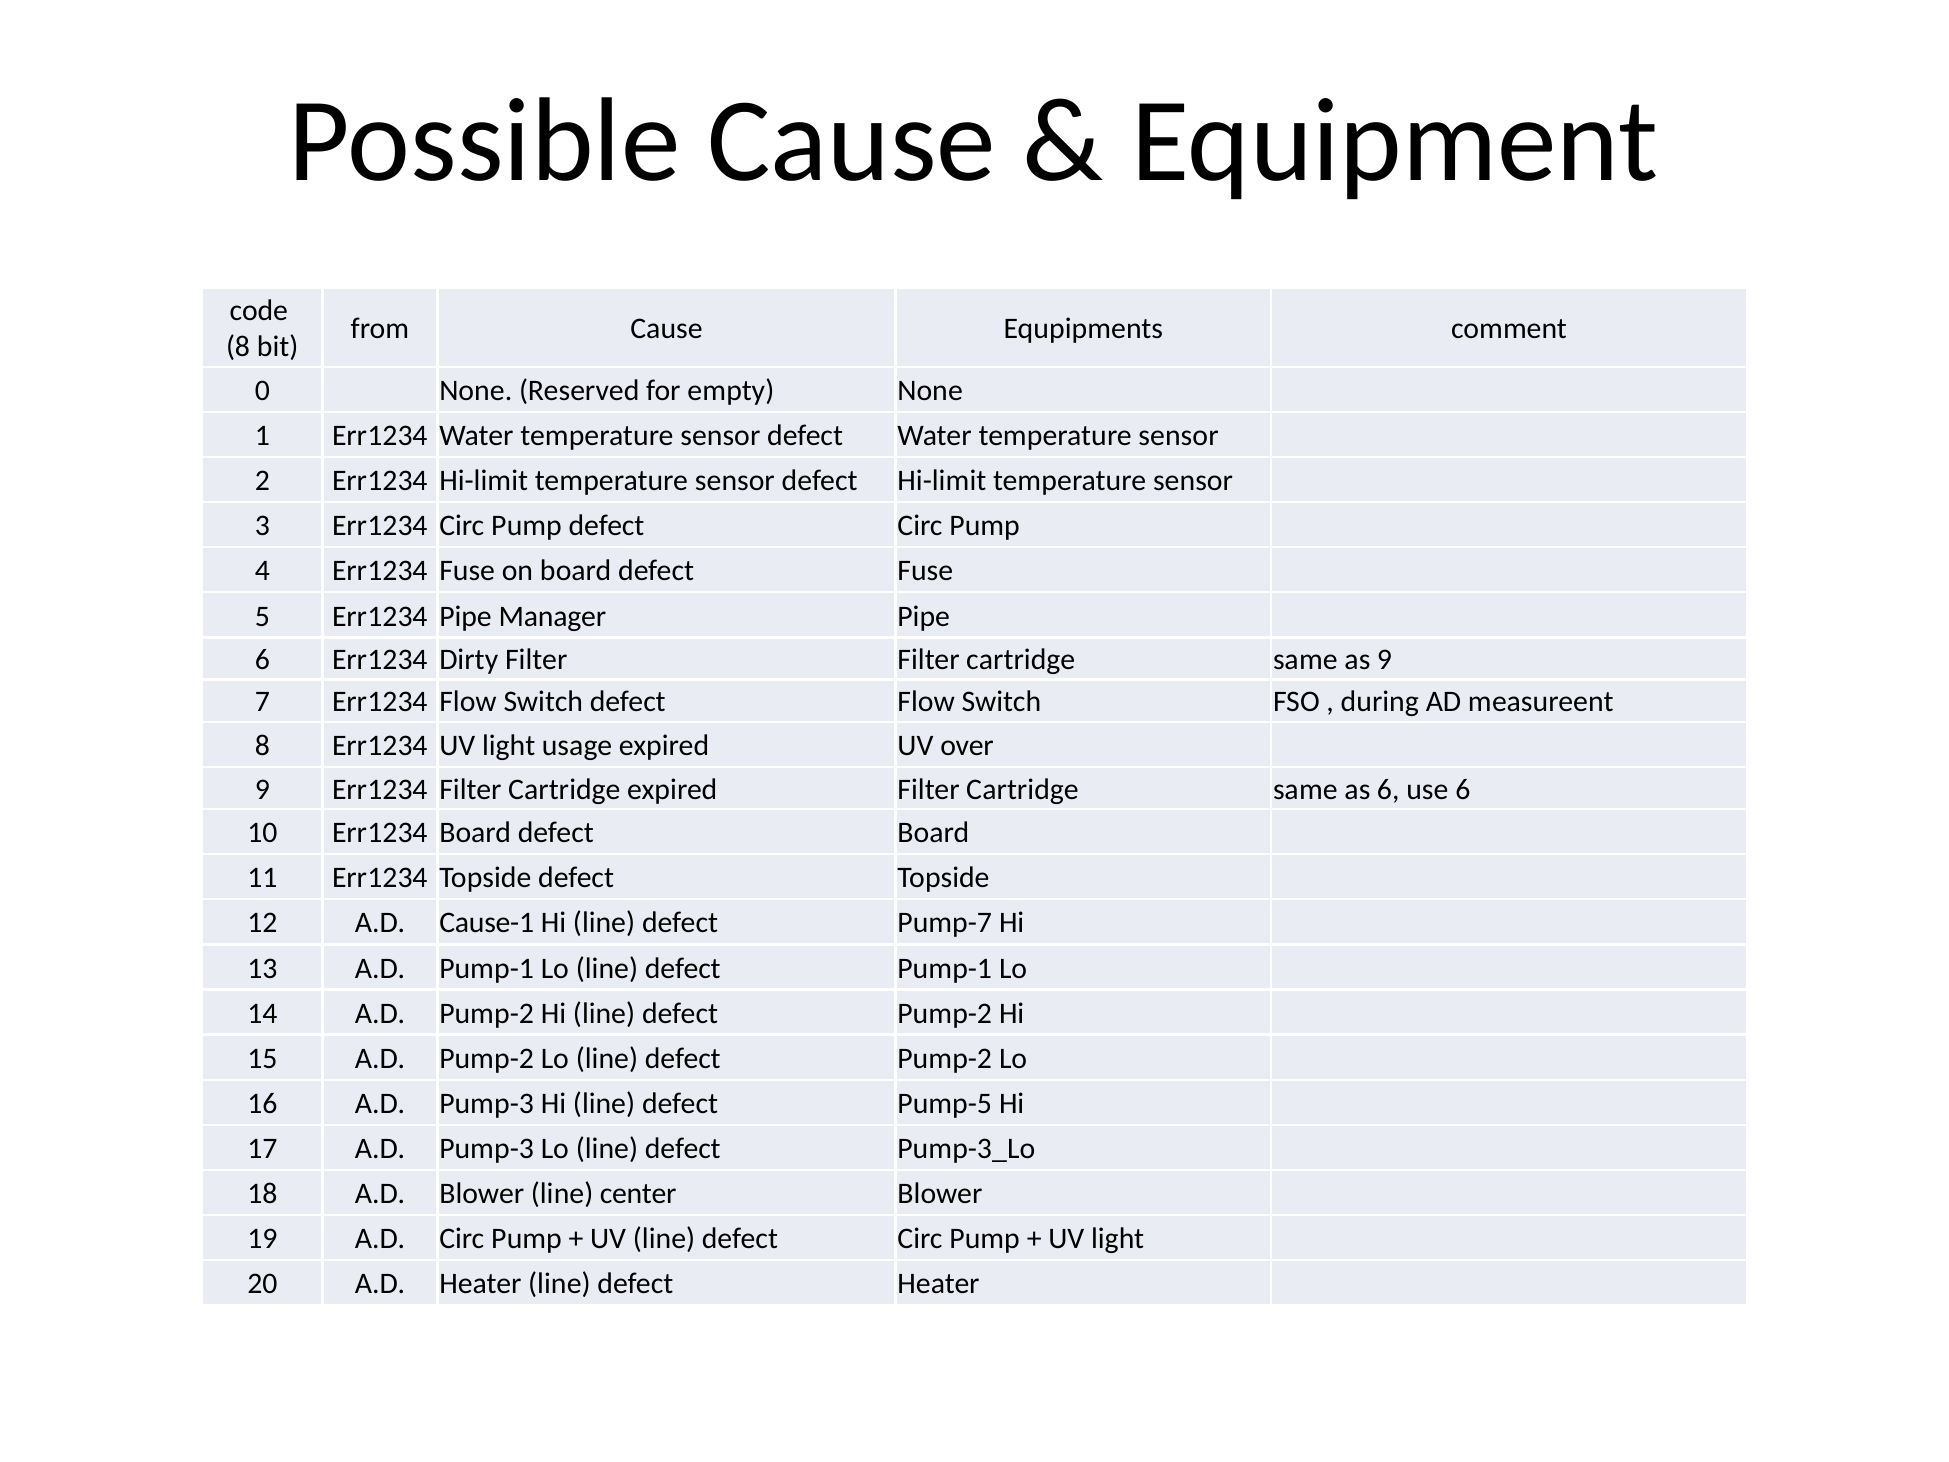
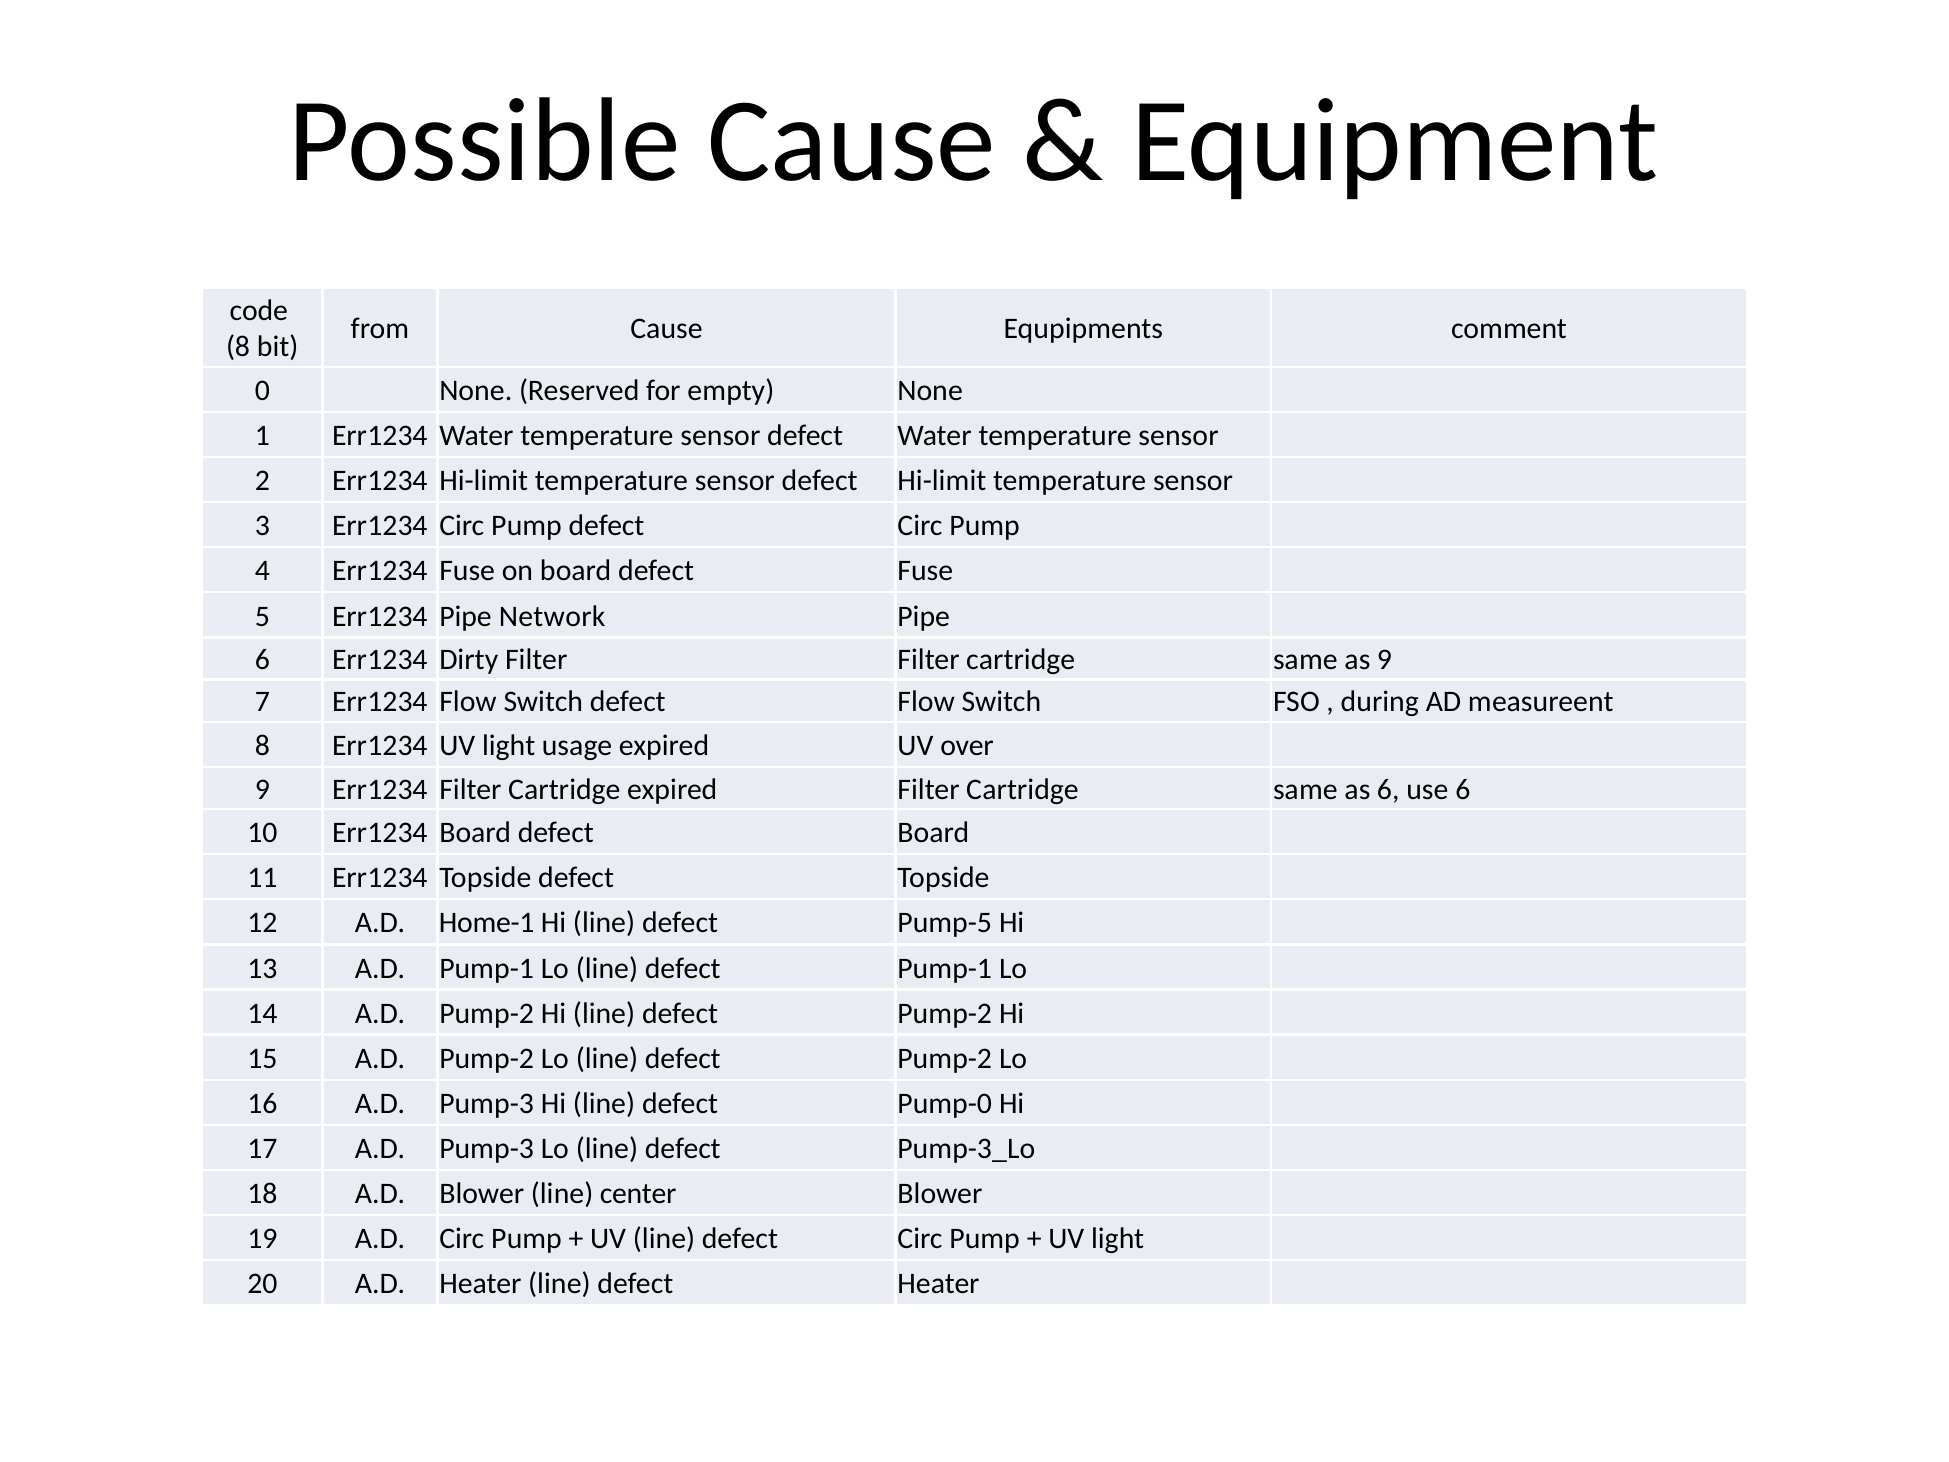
Manager: Manager -> Network (552, 616)
Cause-1: Cause-1 -> Home-1 (487, 923)
Pump-7: Pump-7 -> Pump-5 (945, 923)
Pump-5: Pump-5 -> Pump-0 (945, 1103)
